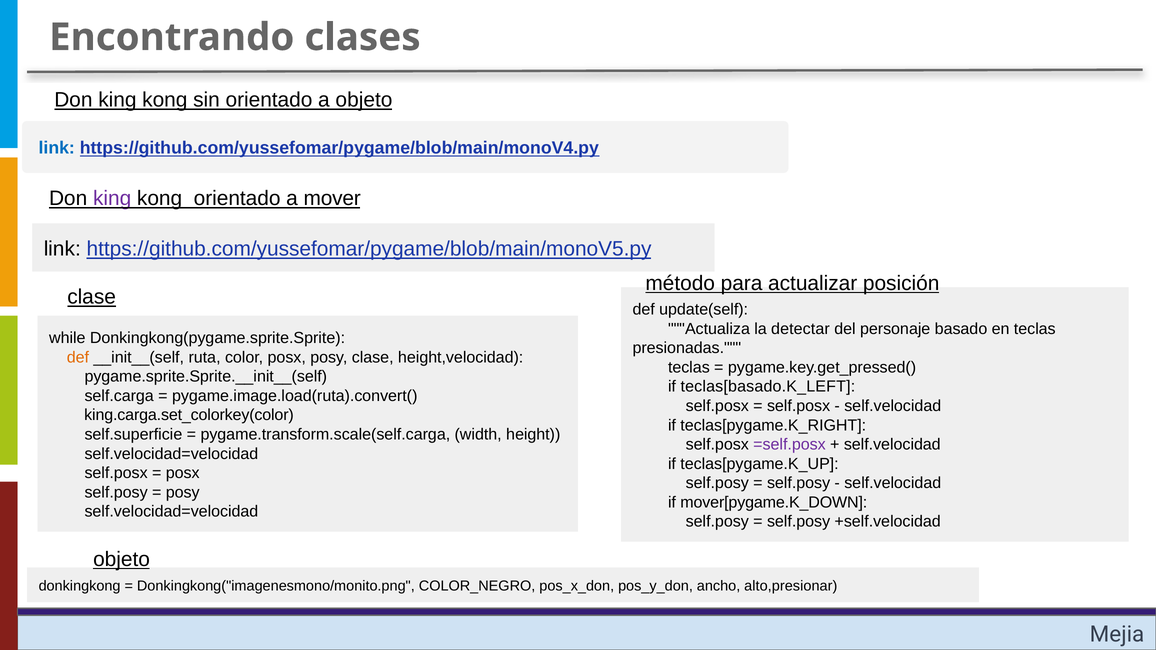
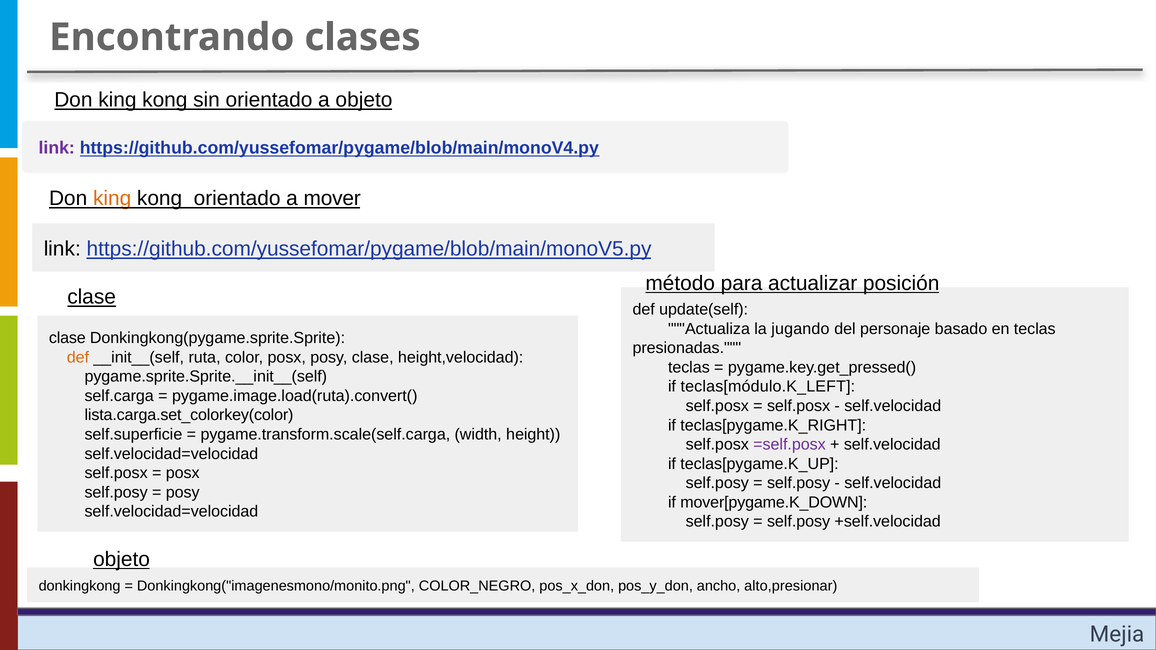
link colour: blue -> purple (57, 148)
king colour: purple -> orange (112, 199)
detectar: detectar -> jugando (800, 329)
while: while -> clase (67, 338)
teclas[basado.K_LEFT: teclas[basado.K_LEFT -> teclas[módulo.K_LEFT (768, 387)
king.carga.set_colorkey(color: king.carga.set_colorkey(color -> lista.carga.set_colorkey(color (189, 415)
